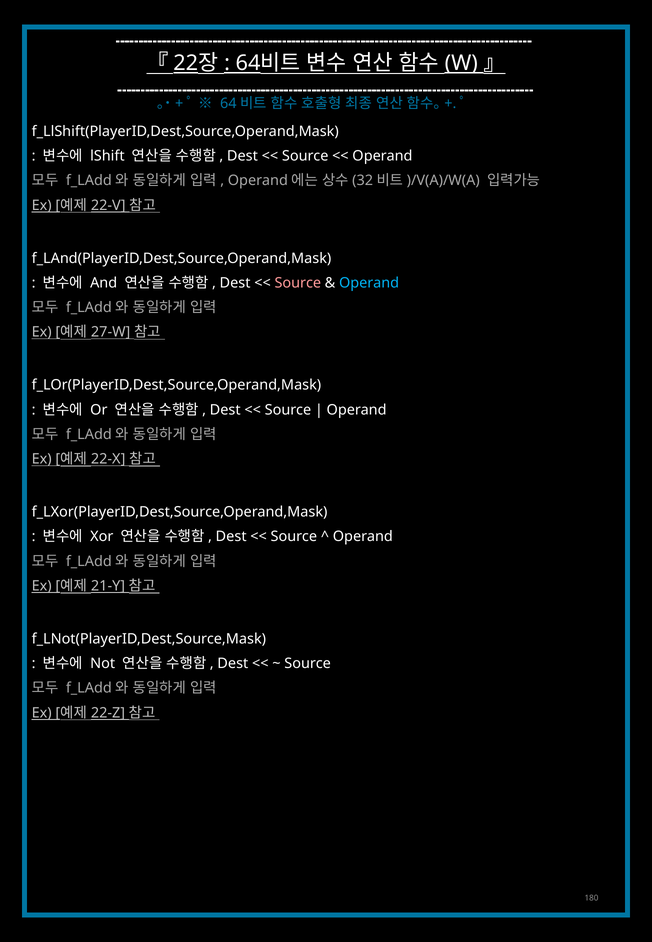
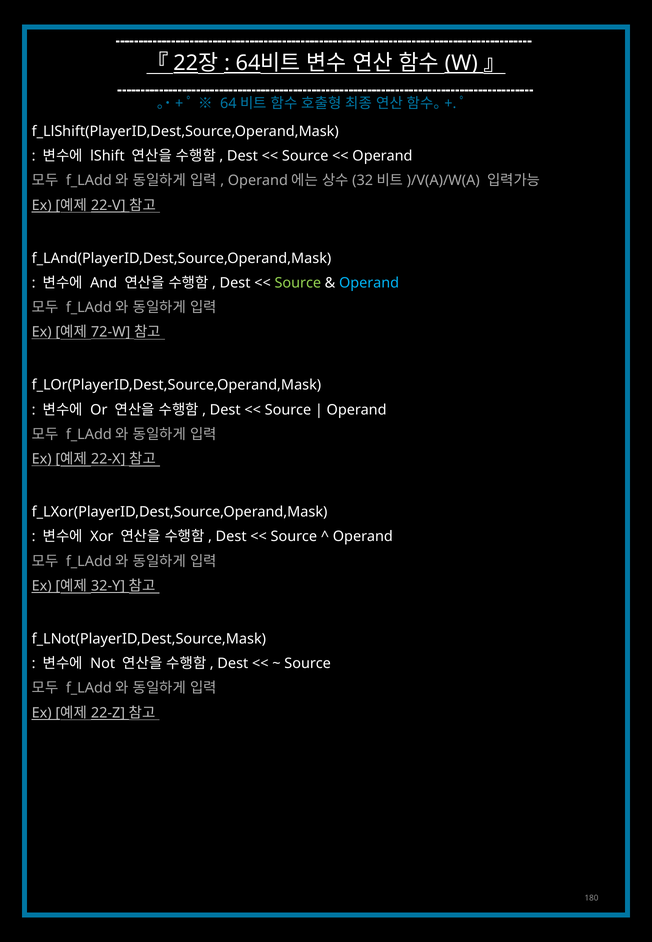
Source colour: pink -> light green (298, 283)
27-W: 27-W -> 72-W (111, 332)
21-Y: 21-Y -> 32-Y (108, 586)
